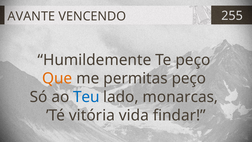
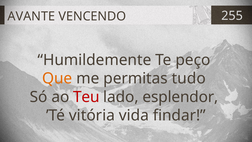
permitas peço: peço -> tudo (189, 78)
Teu colour: blue -> red (86, 97)
monarcas: monarcas -> esplendor (180, 97)
